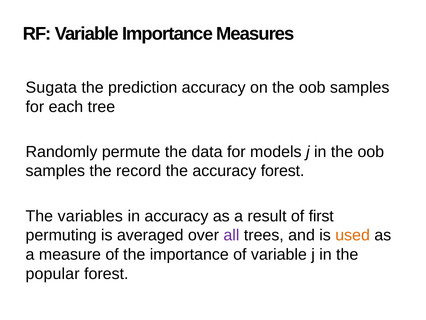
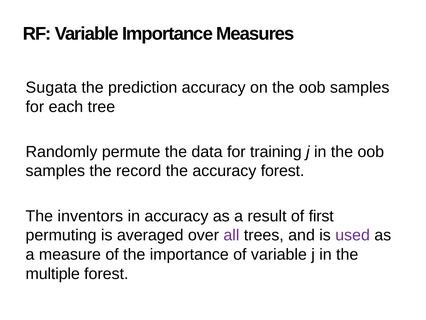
models: models -> training (276, 152)
variables: variables -> inventors (90, 216)
used colour: orange -> purple (353, 235)
popular: popular -> multiple (53, 273)
